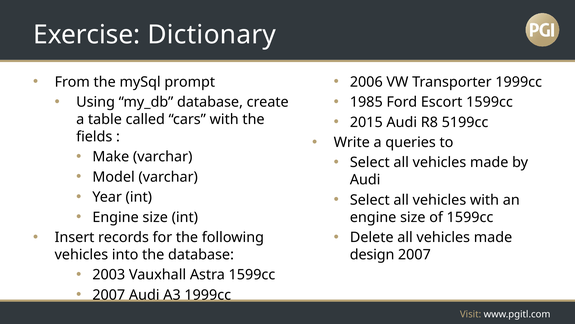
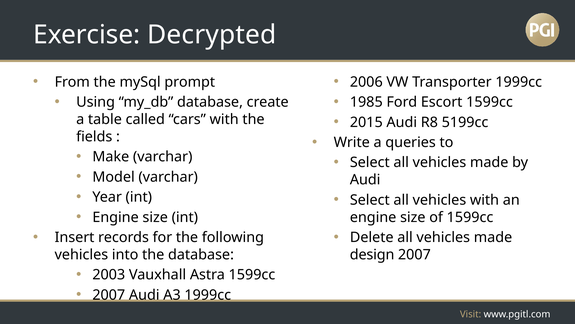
Dictionary: Dictionary -> Decrypted (212, 35)
